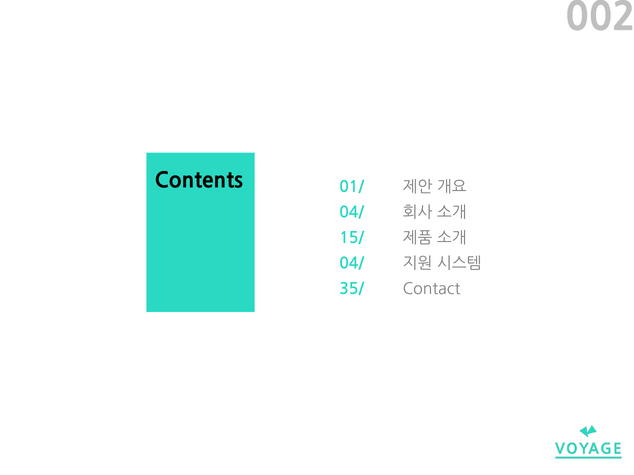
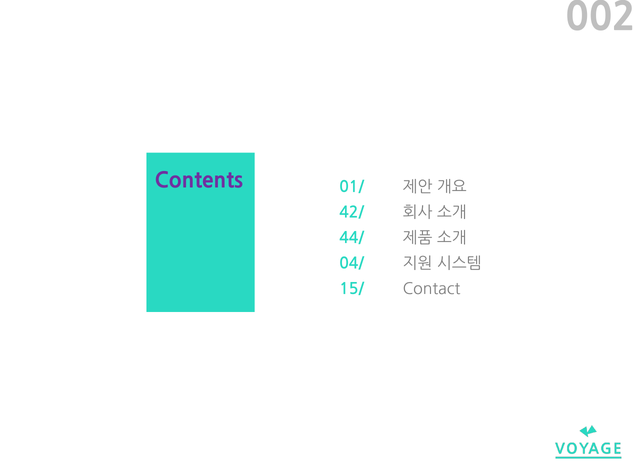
Contents colour: black -> purple (199, 181)
04/: 04/ -> 42/ (352, 213)
15/: 15/ -> 44/ (352, 238)
35/: 35/ -> 15/ (352, 289)
